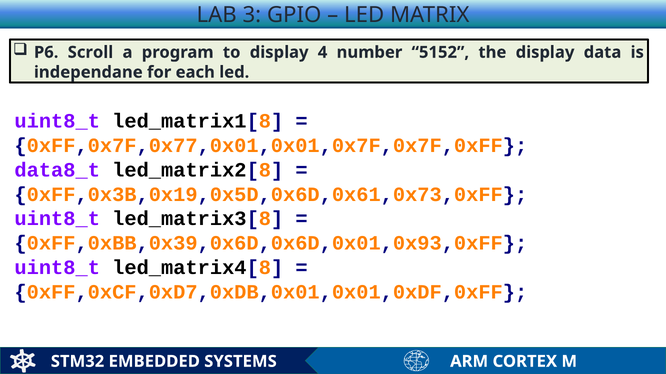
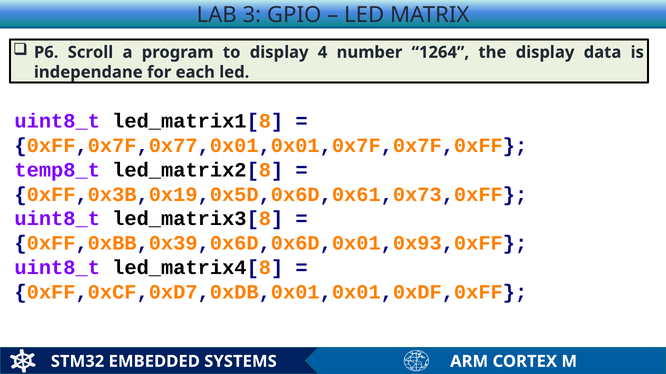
5152: 5152 -> 1264 (440, 52)
data8_t: data8_t -> temp8_t (57, 170)
